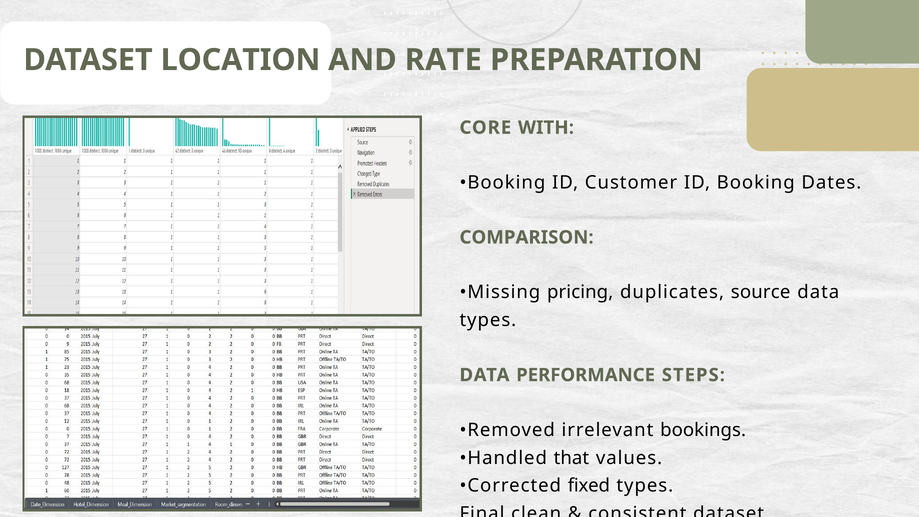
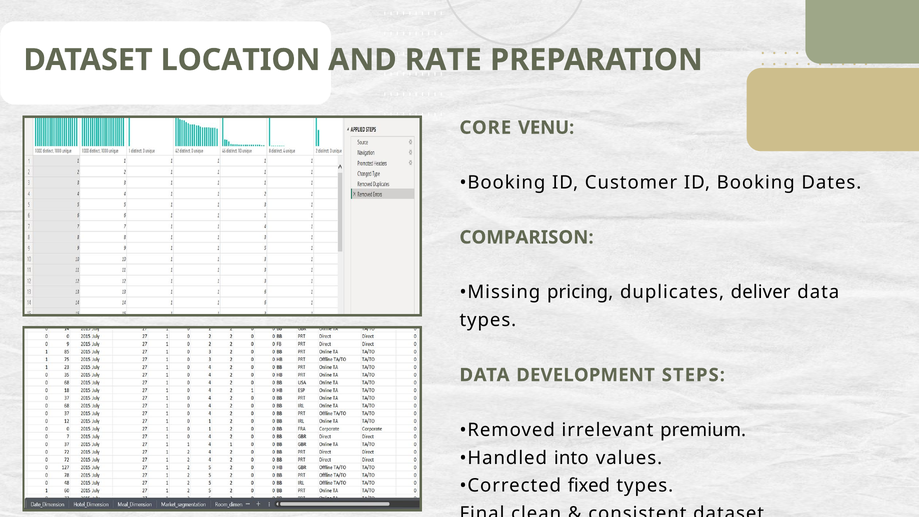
WITH: WITH -> VENU (546, 128)
source: source -> deliver (761, 292)
PERFORMANCE: PERFORMANCE -> DEVELOPMENT (585, 375)
bookings: bookings -> premium (703, 430)
that: that -> into (571, 458)
